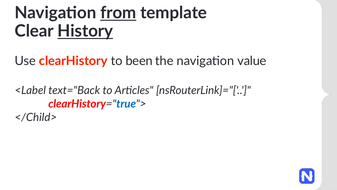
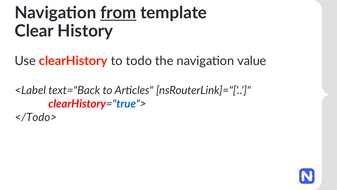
History underline: present -> none (85, 31)
been: been -> todo (139, 61)
</Child>: </Child> -> </Todo> (36, 117)
